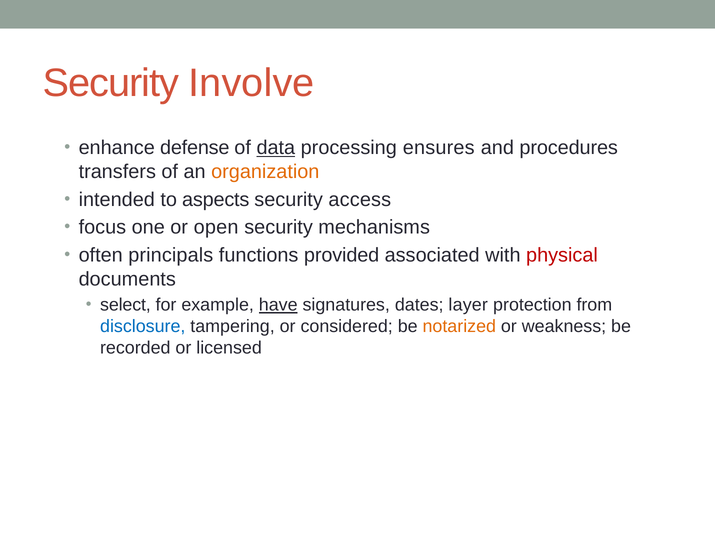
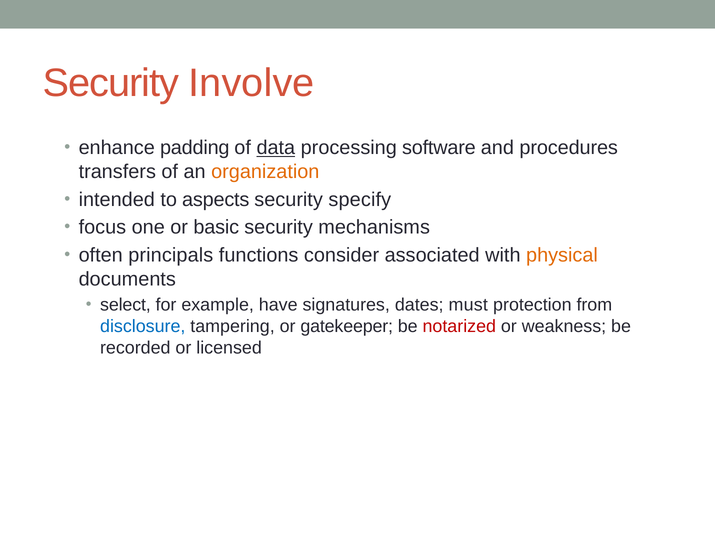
defense: defense -> padding (195, 148)
ensures: ensures -> software (439, 148)
access: access -> specify (360, 200)
open: open -> basic (216, 227)
provided: provided -> consider (342, 255)
physical colour: red -> orange (562, 255)
have underline: present -> none (278, 305)
layer: layer -> must (468, 305)
considered: considered -> gatekeeper (347, 327)
notarized colour: orange -> red (459, 327)
